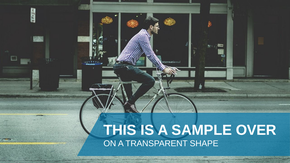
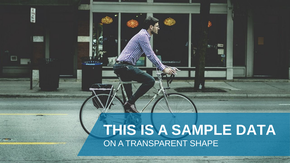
OVER: OVER -> DATA (256, 130)
